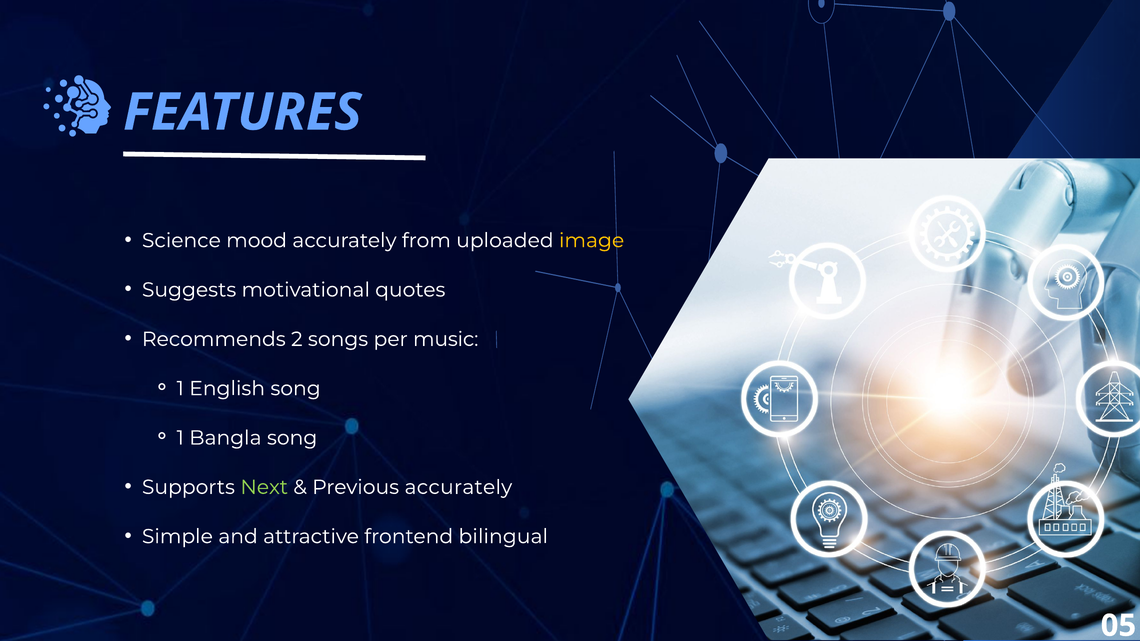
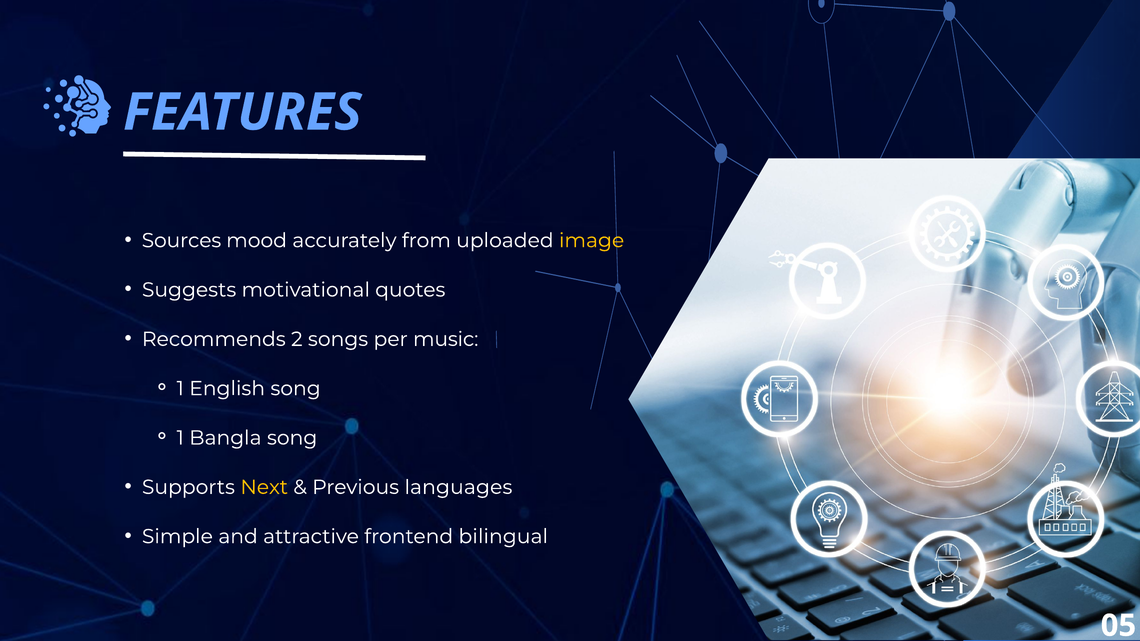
Science: Science -> Sources (181, 241)
Next colour: light green -> yellow (264, 487)
Previous accurately: accurately -> languages (458, 487)
